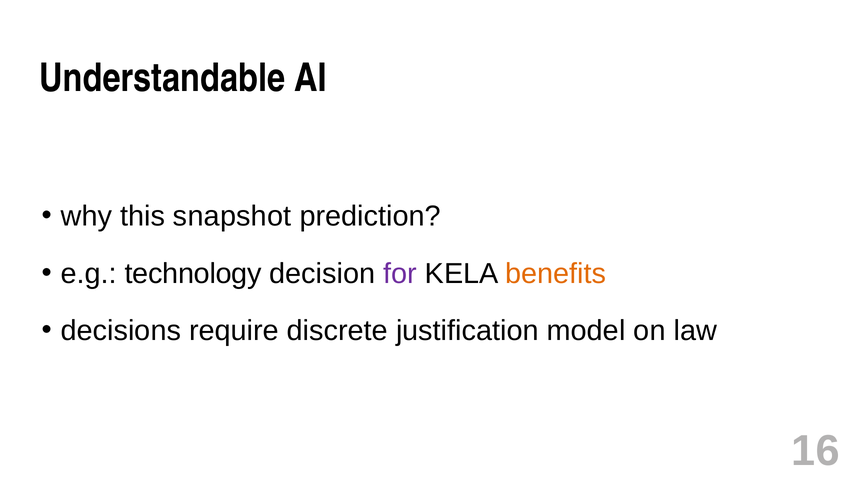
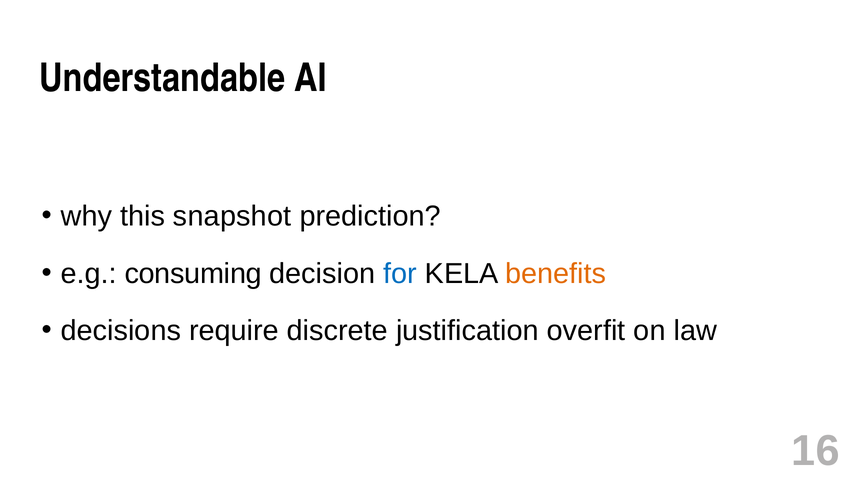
technology: technology -> consuming (193, 274)
for colour: purple -> blue (400, 274)
model: model -> overfit (586, 331)
